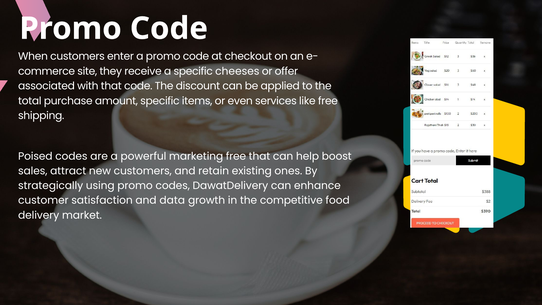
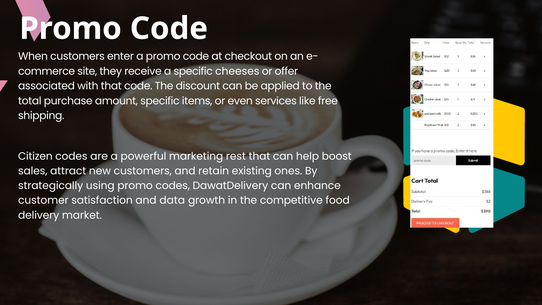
Poised: Poised -> Citizen (35, 156)
marketing free: free -> rest (236, 156)
